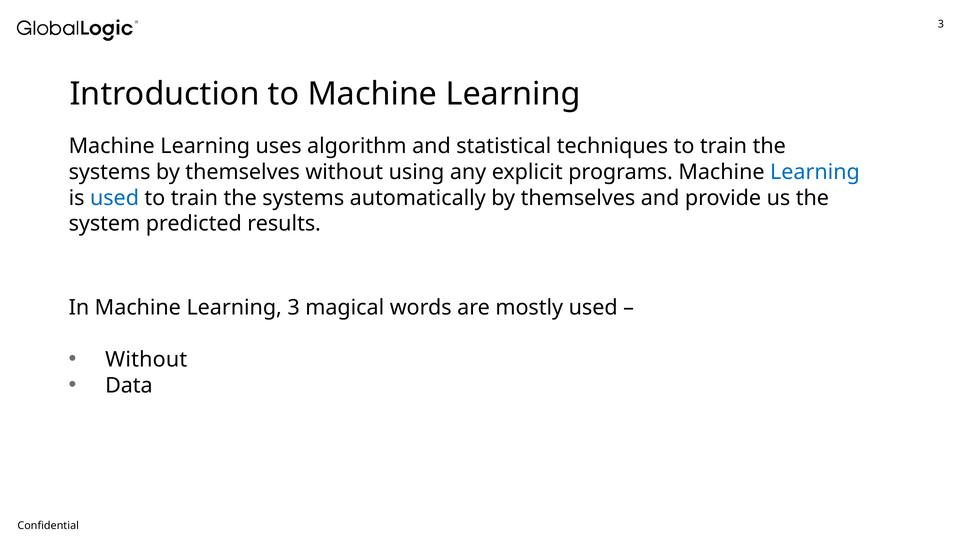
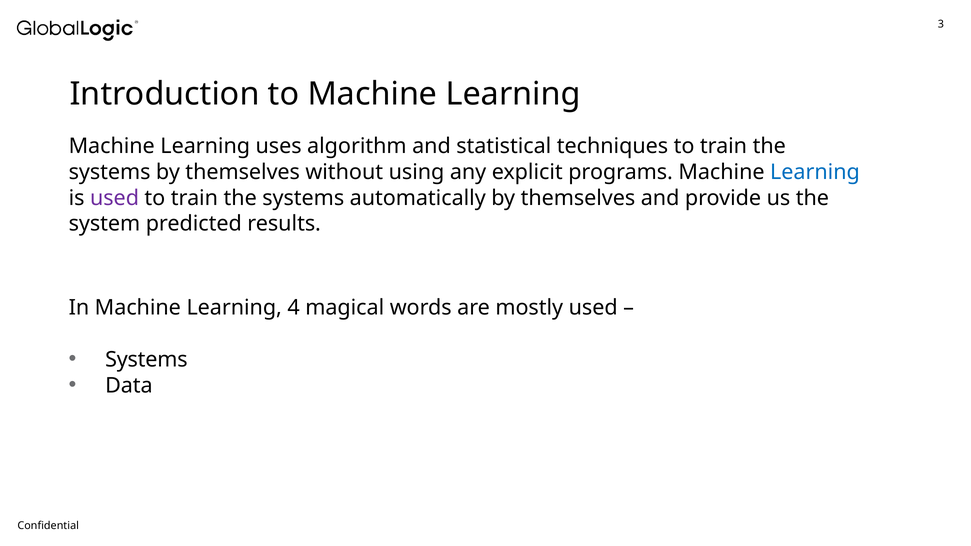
used colour: blue -> purple (115, 198)
Learning 3: 3 -> 4 (294, 308)
Without: Without -> Systems (146, 360)
